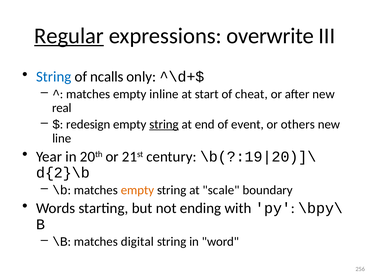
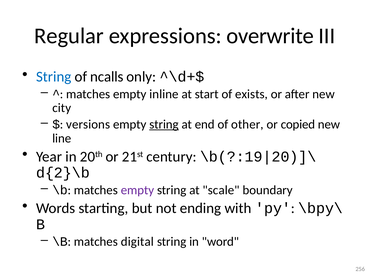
Regular underline: present -> none (69, 36)
cheat: cheat -> exists (252, 94)
real: real -> city (62, 108)
redesign: redesign -> versions (88, 124)
event: event -> other (247, 124)
others: others -> copied (298, 124)
empty colour: orange -> purple (137, 190)
